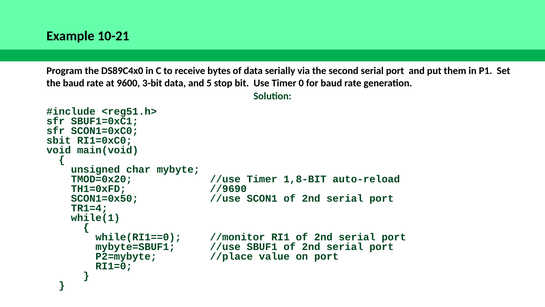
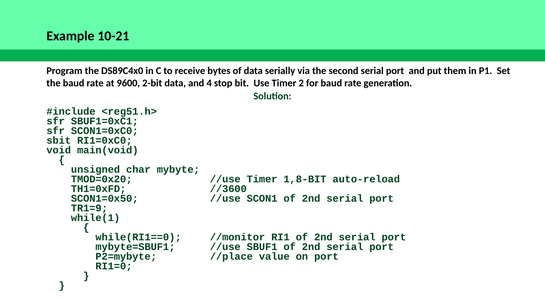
3-bit: 3-bit -> 2-bit (152, 83)
5: 5 -> 4 (209, 83)
0: 0 -> 2 (301, 83)
//9690: //9690 -> //3600 (228, 188)
TR1=4: TR1=4 -> TR1=9 (89, 208)
